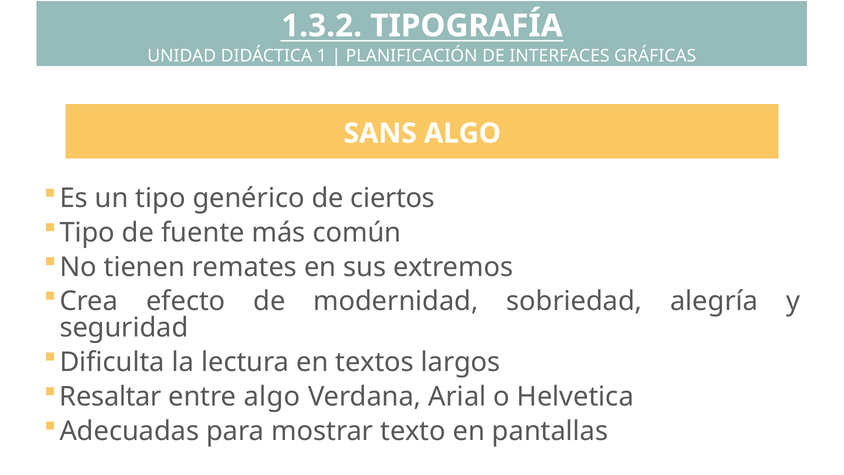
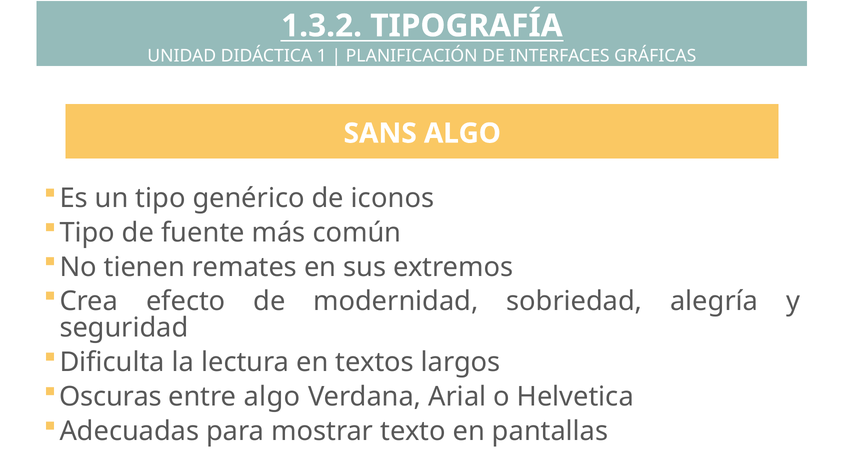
ciertos: ciertos -> iconos (393, 198)
Resaltar: Resaltar -> Oscuras (111, 397)
